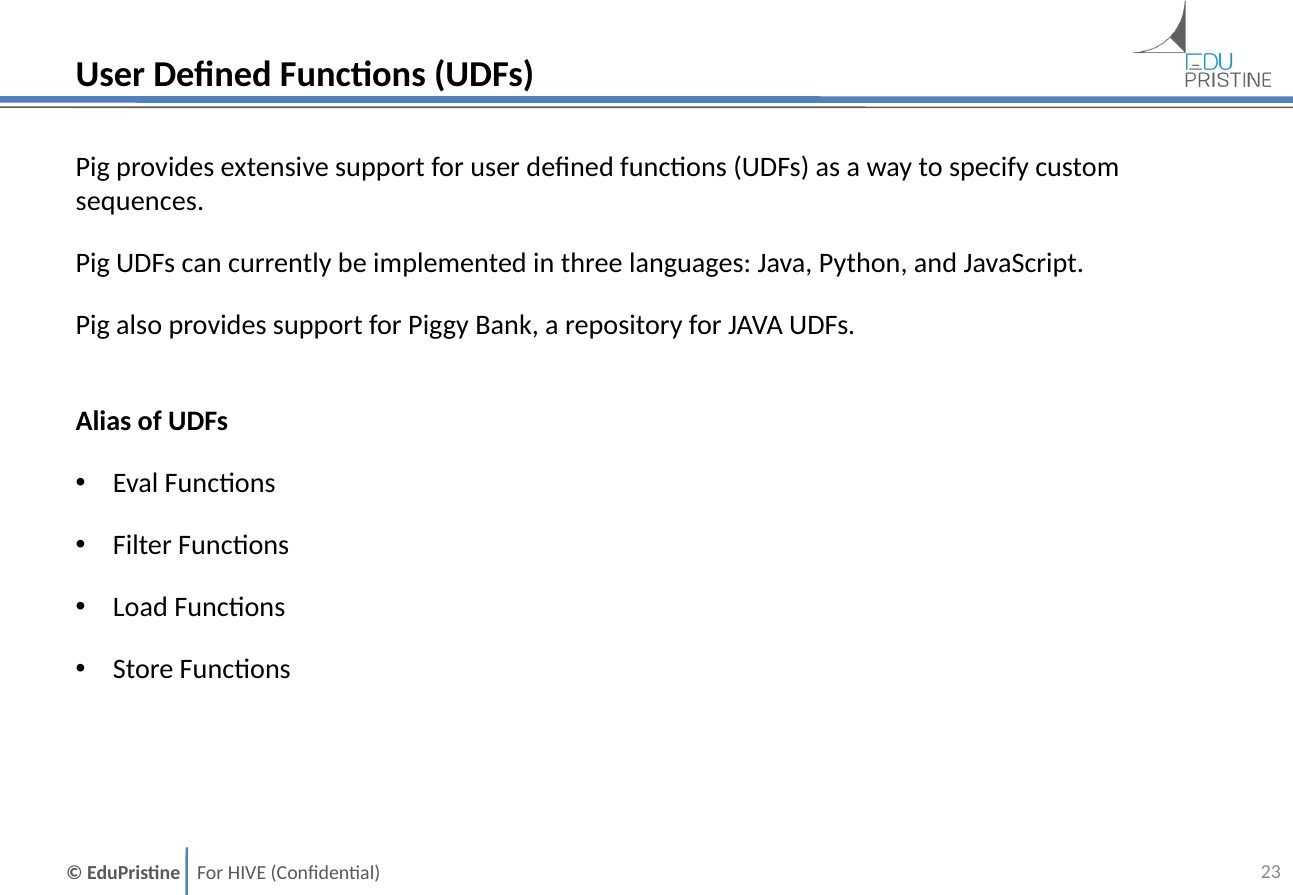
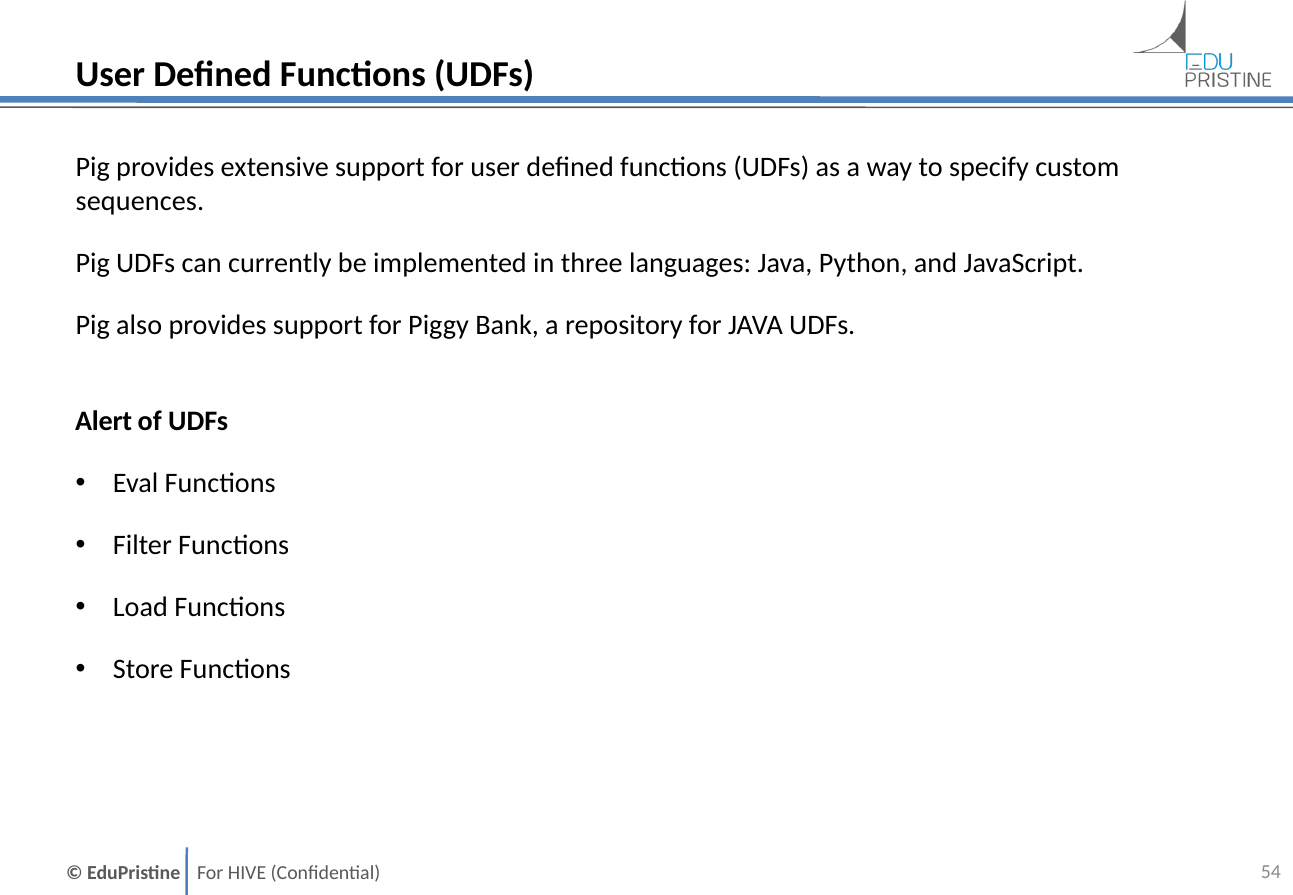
Alias: Alias -> Alert (104, 421)
23: 23 -> 54 (1271, 872)
